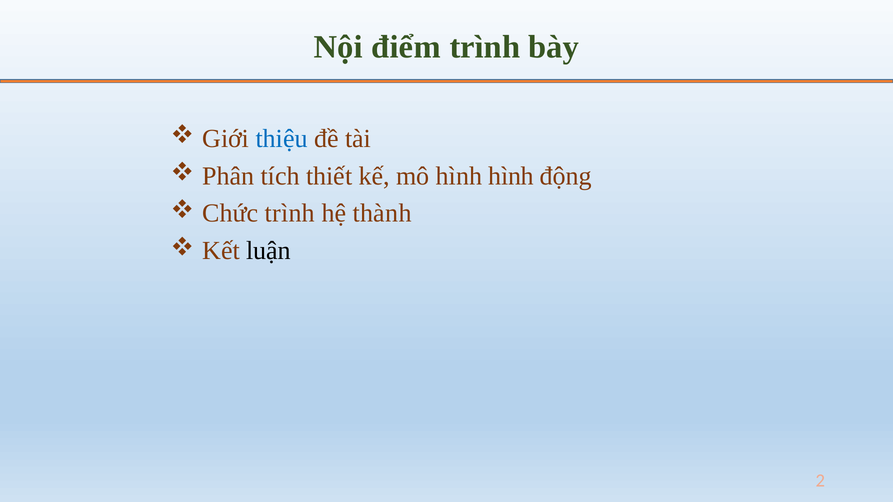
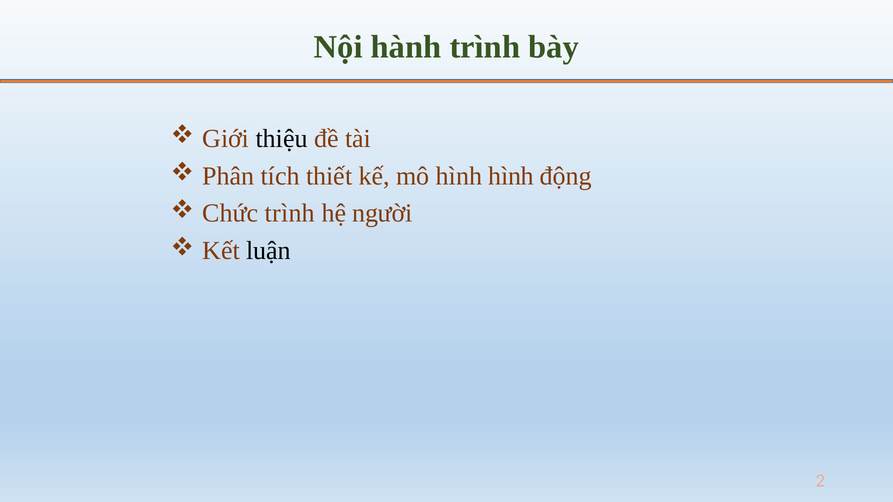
điểm: điểm -> hành (406, 47)
thiệu colour: blue -> black (282, 139)
thành: thành -> người (382, 213)
